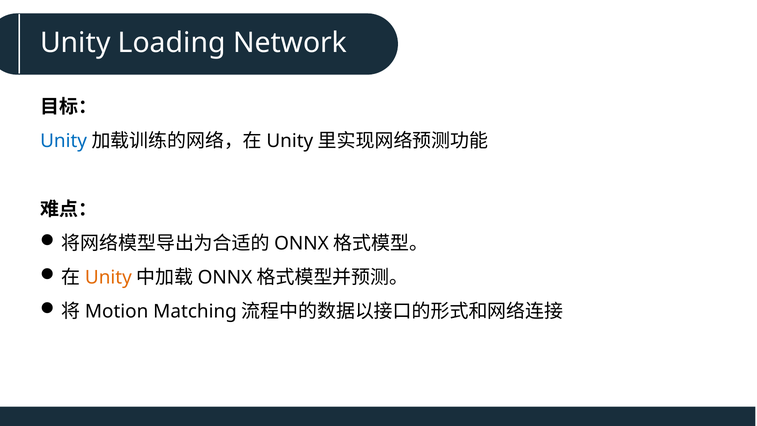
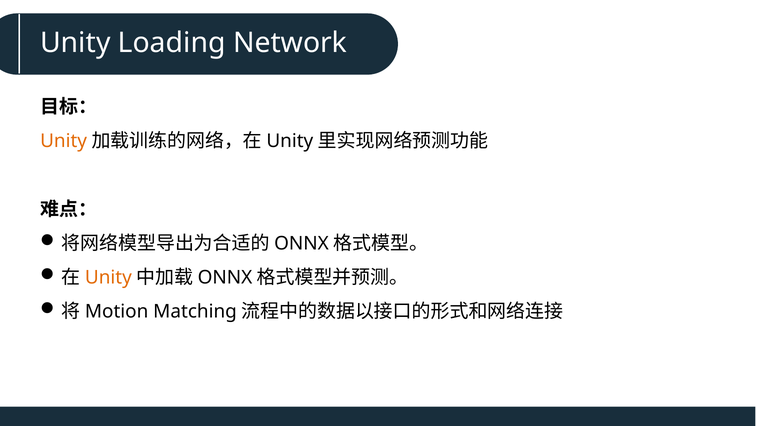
Unity colour: blue -> orange (64, 141)
